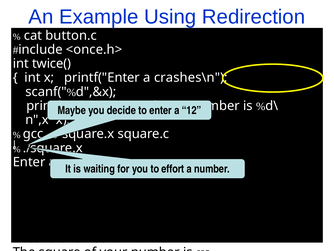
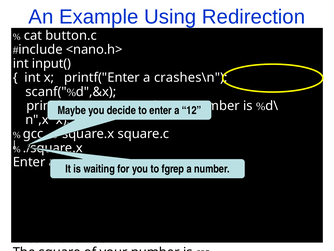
<once.h>: <once.h> -> <nano.h> (94, 49)
twice(: twice( -> input( (52, 64)
effort: effort -> fgrep (173, 169)
